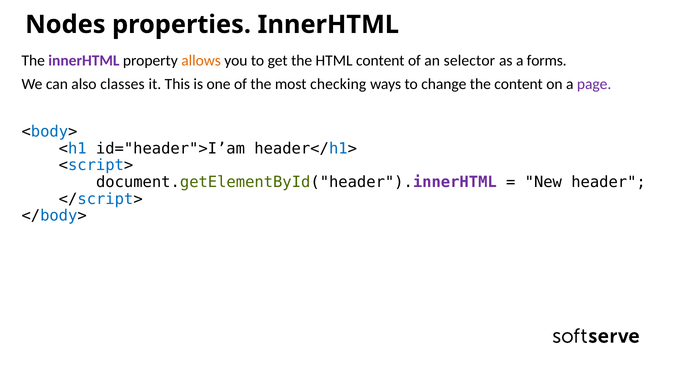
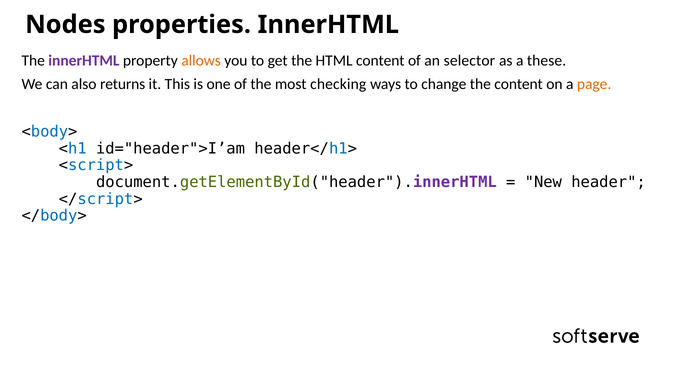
forms: forms -> these (547, 60)
classes: classes -> returns (123, 84)
page colour: purple -> orange (594, 84)
